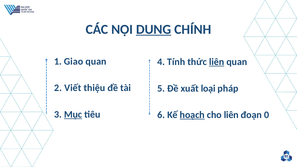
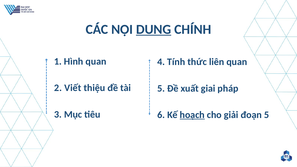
Giao: Giao -> Hình (74, 61)
liên underline: present -> none (217, 62)
loại: loại -> giai (208, 88)
Mục underline: present -> none (73, 114)
cho liên: liên -> giải (231, 115)
đoạn 0: 0 -> 5 (267, 115)
